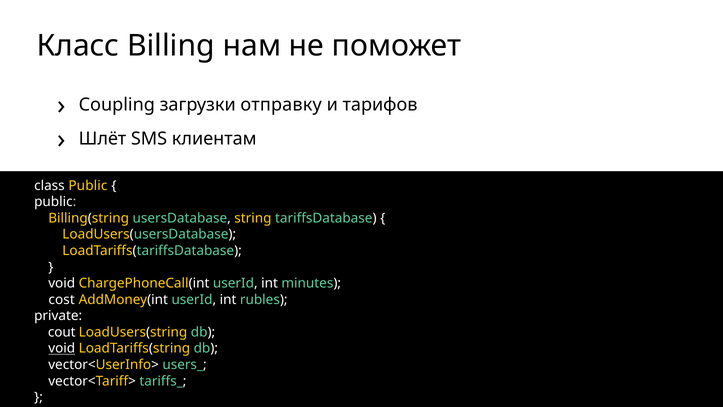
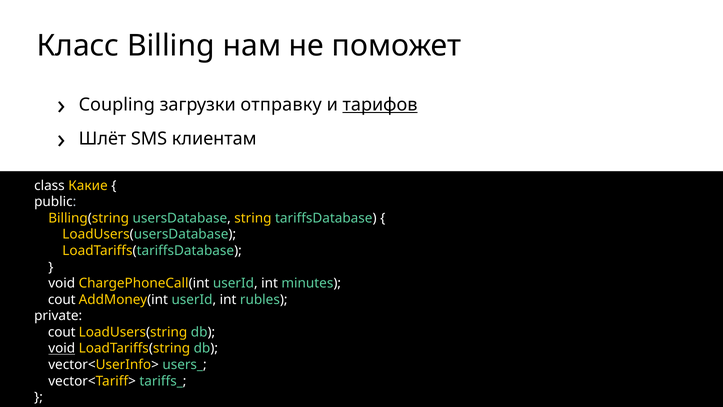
тарифов underline: none -> present (380, 105)
class Public: Public -> Какие (88, 186)
cost: cost -> cout (62, 299)
